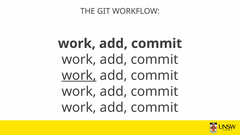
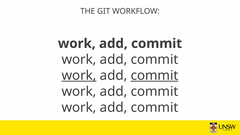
commit underline: none -> present (154, 76)
